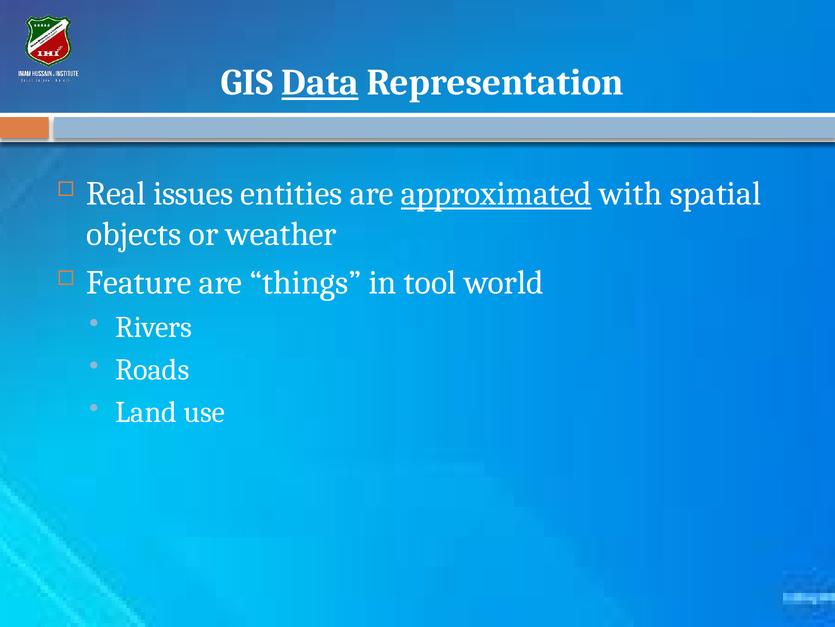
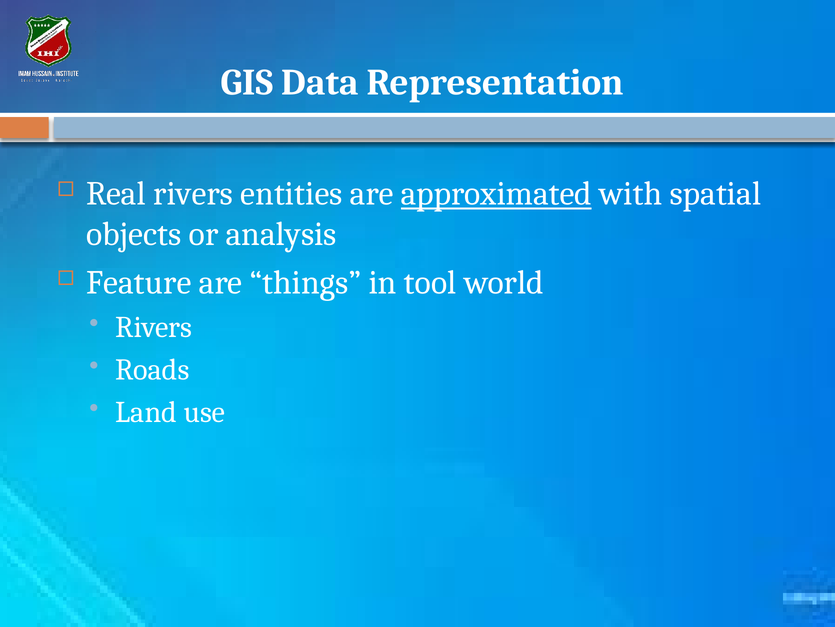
Data underline: present -> none (320, 83)
Real issues: issues -> rivers (193, 194)
weather: weather -> analysis (281, 234)
